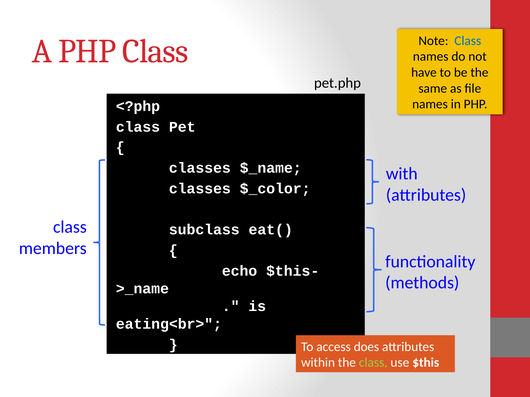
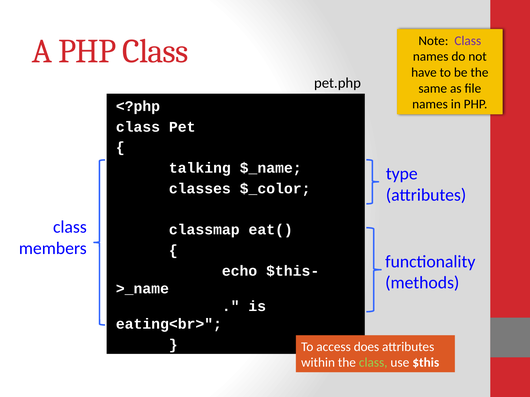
Class colour: blue -> purple (468, 41)
classes: classes -> talking (200, 168)
with: with -> type (402, 174)
subclass: subclass -> classmap (204, 230)
